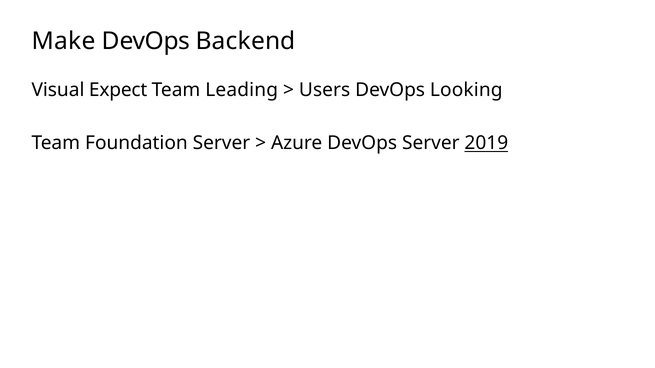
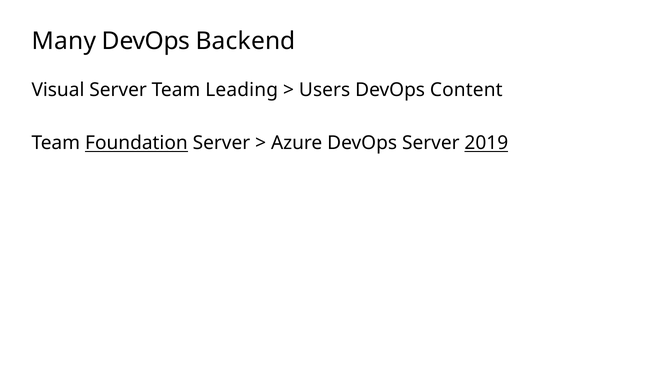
Make: Make -> Many (64, 41)
Visual Expect: Expect -> Server (118, 90)
Looking: Looking -> Content (466, 90)
Foundation underline: none -> present (136, 143)
